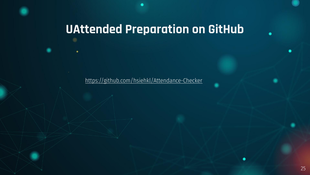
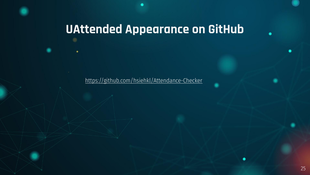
Preparation: Preparation -> Appearance (157, 29)
